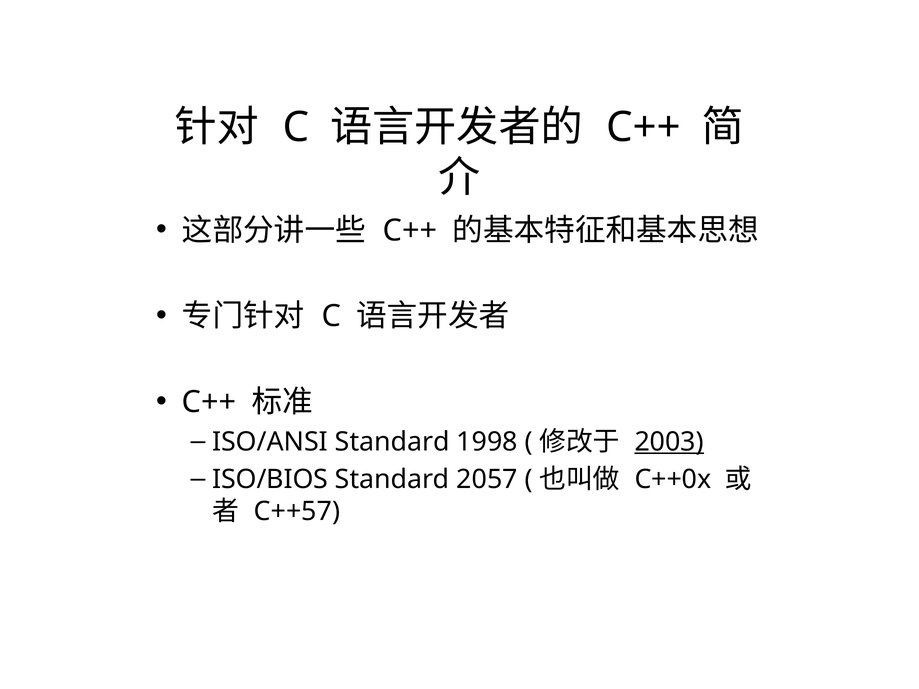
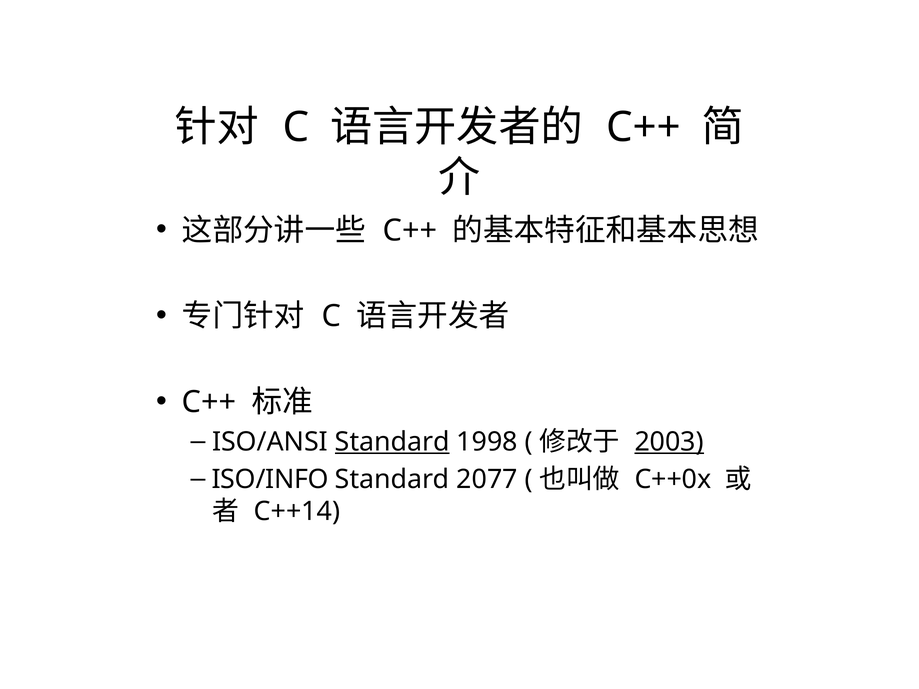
Standard underline: none -> present (392, 442)
ISO/BIOS: ISO/BIOS -> ISO/INFO (270, 479)
2057: 2057 -> 2077 (487, 479)
C++57: C++57 -> C++14 (297, 512)
